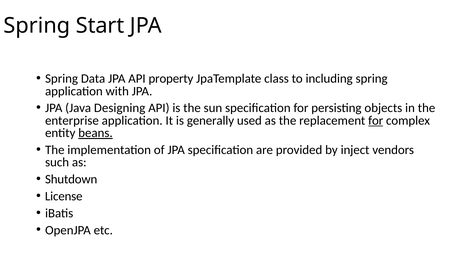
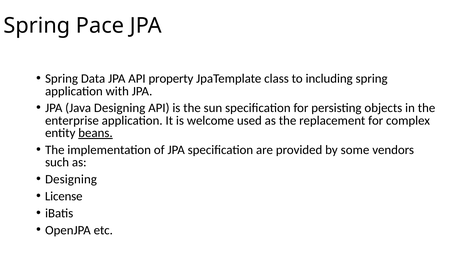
Start: Start -> Pace (100, 26)
generally: generally -> welcome (210, 121)
for underline: present -> none (376, 121)
inject: inject -> some (355, 150)
Shutdown: Shutdown -> Designing (71, 179)
